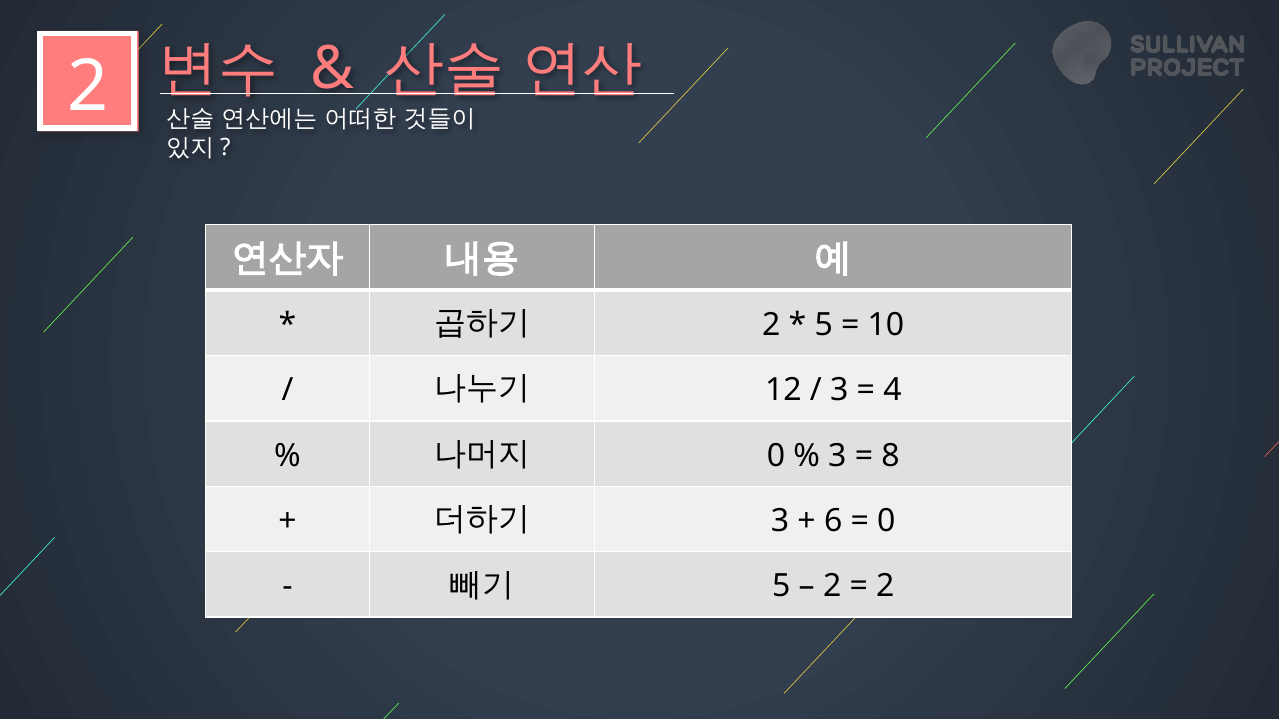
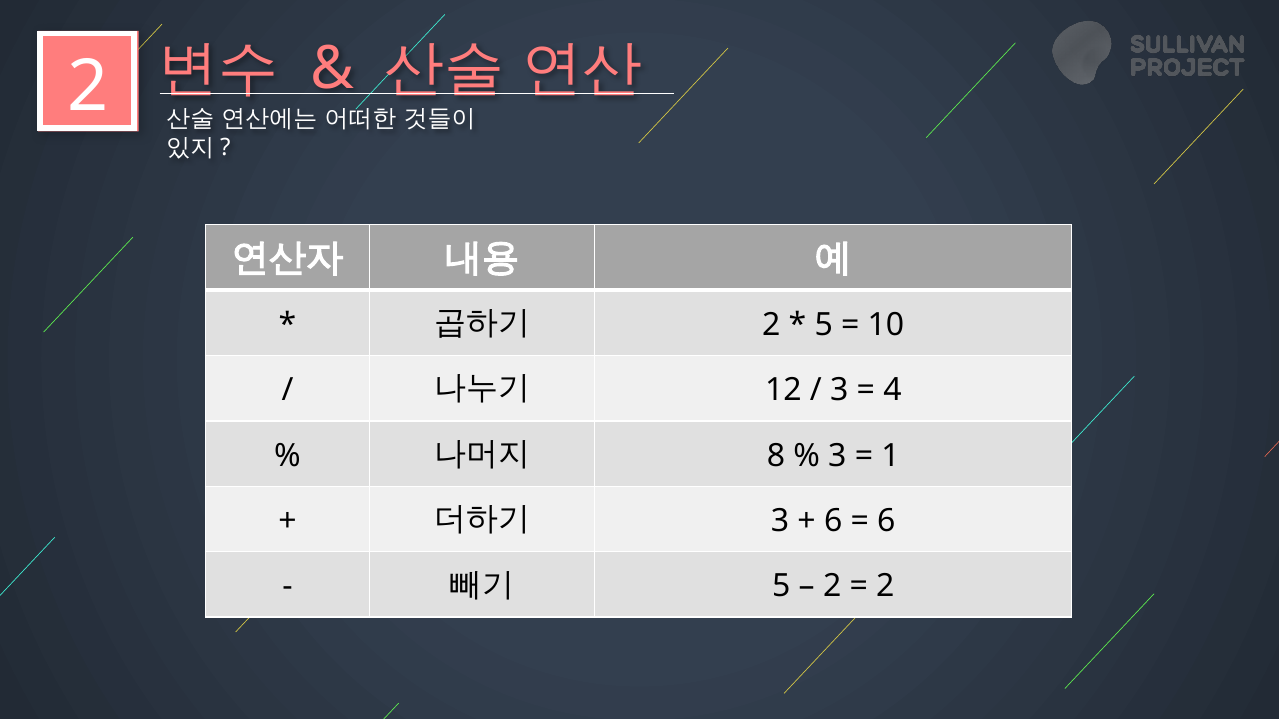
0: 0 -> 8 (776, 456)
8: 8 -> 1 (891, 456)
0: 0 -> 6 (886, 521)
